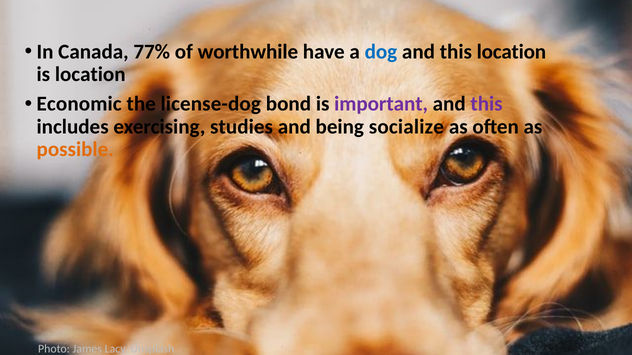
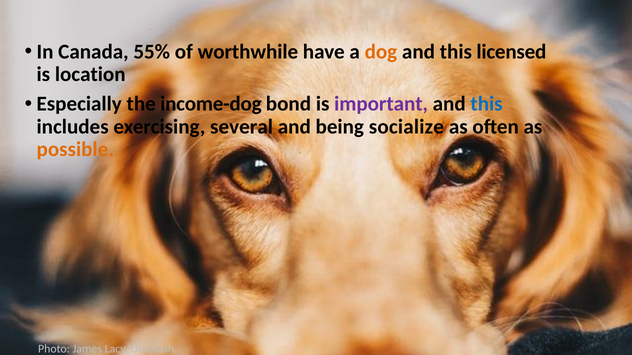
77%: 77% -> 55% (152, 52)
dog colour: blue -> orange (381, 52)
this location: location -> licensed (511, 52)
Economic: Economic -> Especially (79, 104)
license-dog: license-dog -> income-dog (211, 104)
this colour: purple -> blue (487, 104)
studies: studies -> several (242, 127)
